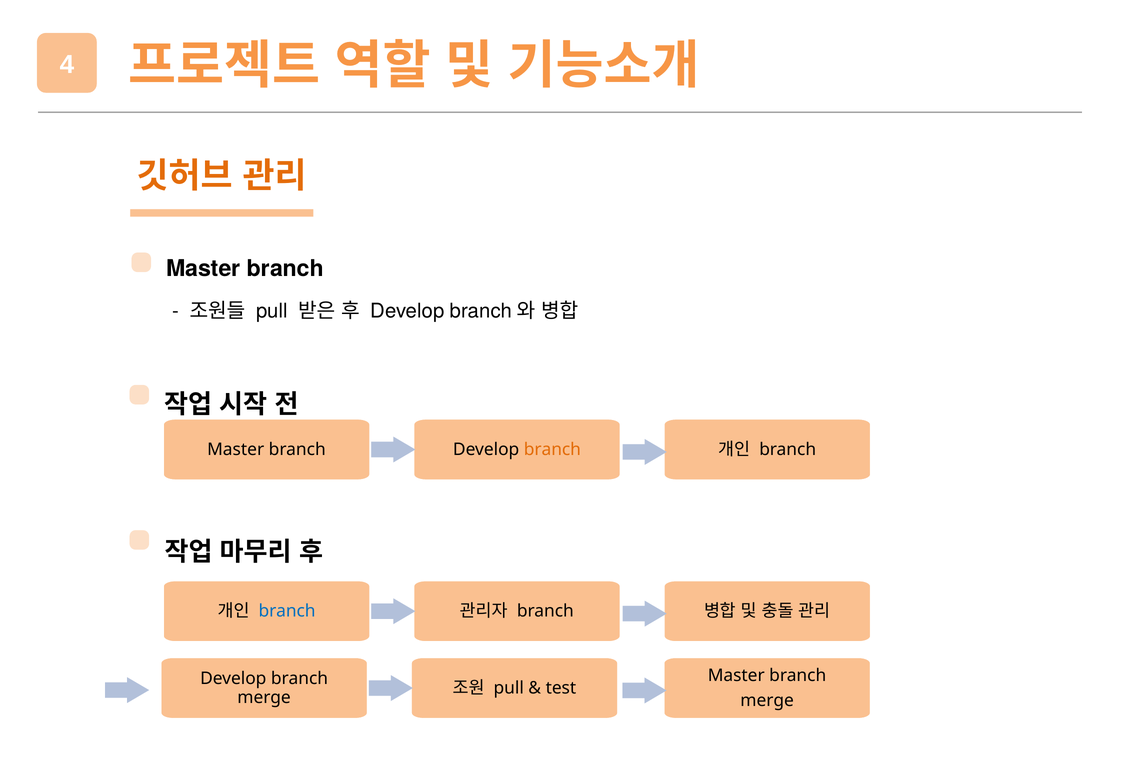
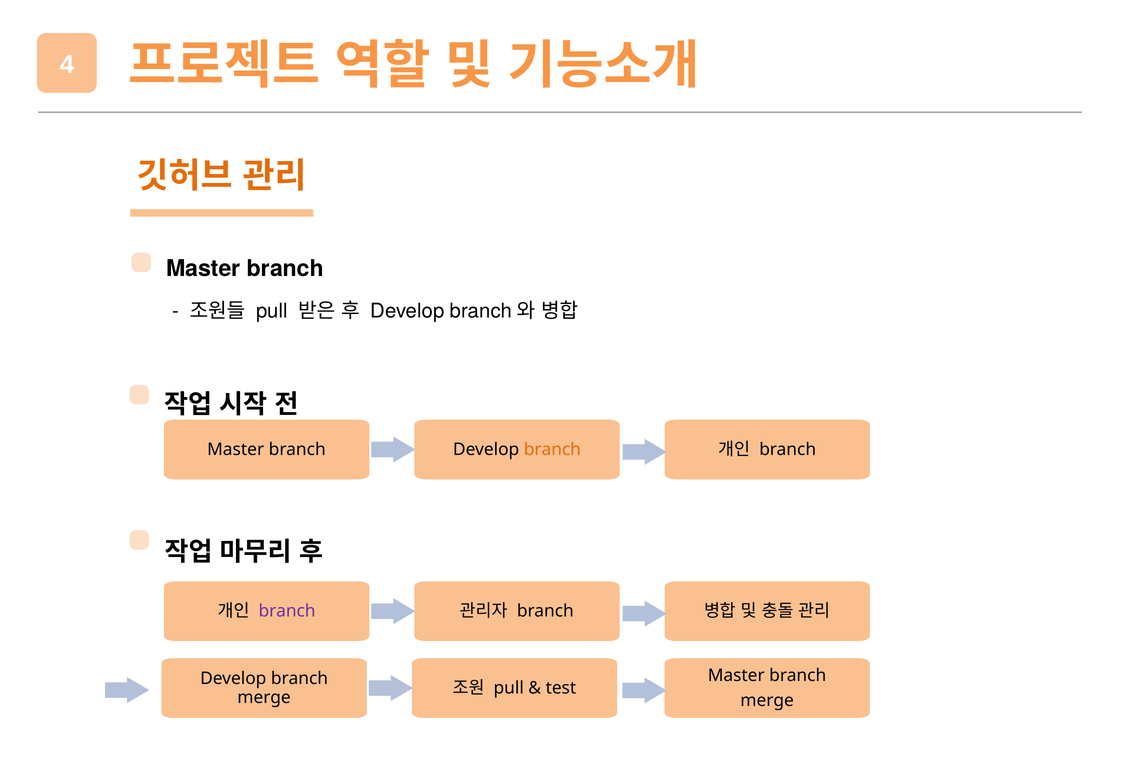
branch colour: blue -> purple (287, 611)
